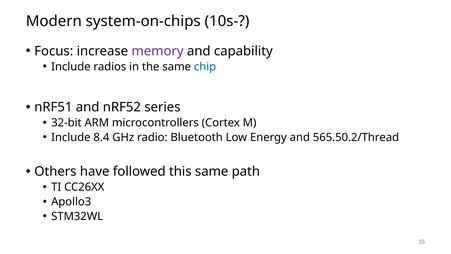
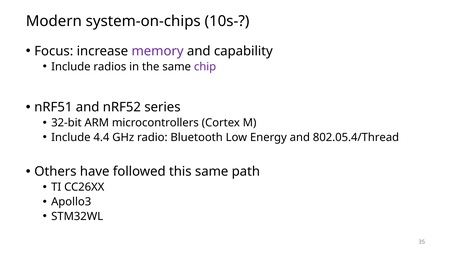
chip colour: blue -> purple (205, 67)
8.4: 8.4 -> 4.4 (101, 137)
565.50.2/Thread: 565.50.2/Thread -> 802.05.4/Thread (356, 137)
